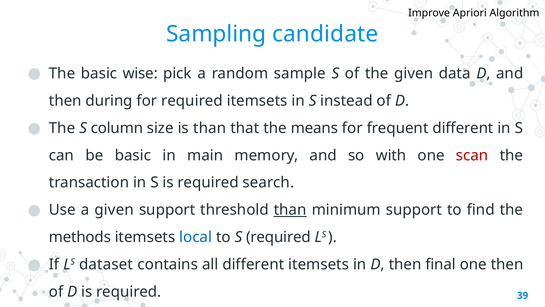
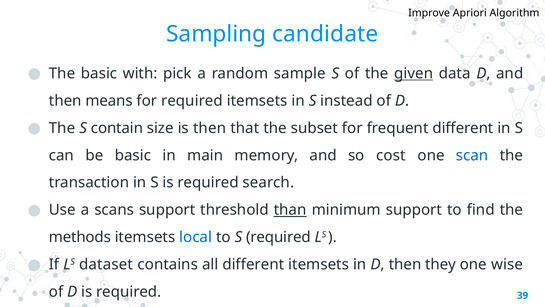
wise: wise -> with (140, 73)
given underline: none -> present (414, 73)
during: during -> means (109, 101)
column: column -> contain (117, 128)
is than: than -> then (210, 128)
means: means -> subset (314, 128)
with: with -> cost (391, 155)
scan colour: red -> blue (472, 155)
a given: given -> scans (114, 210)
final: final -> they (441, 264)
one then: then -> wise (507, 264)
